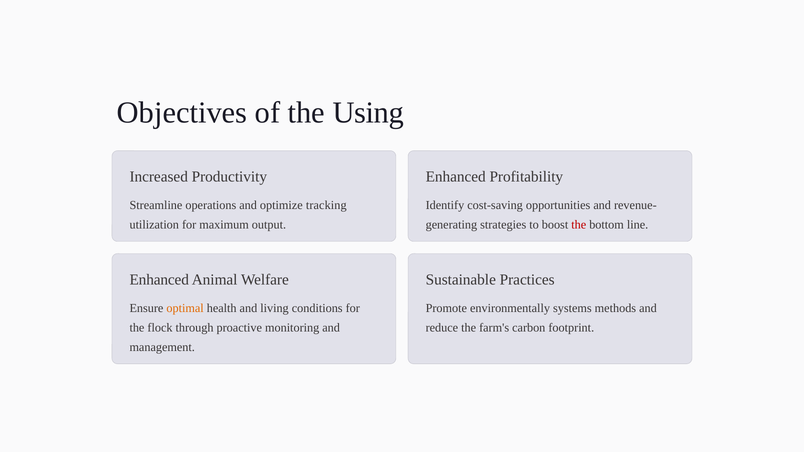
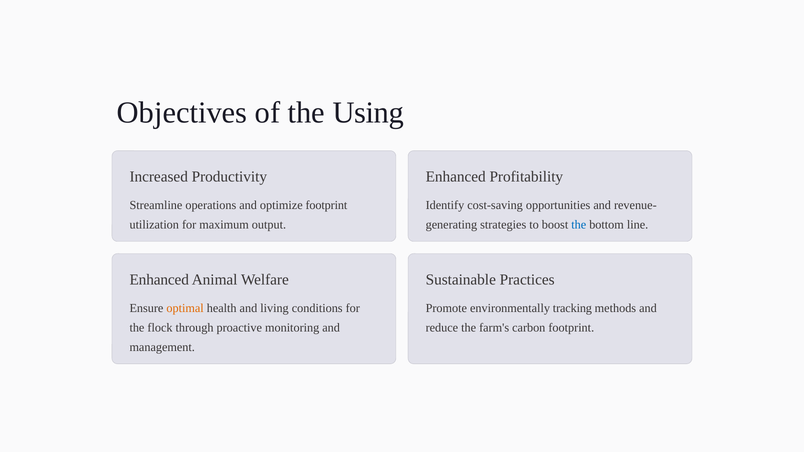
optimize tracking: tracking -> footprint (326, 205)
the colour: red -> blue (579, 225)
systems: systems -> tracking (572, 308)
